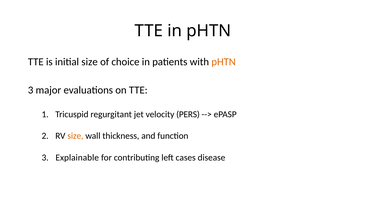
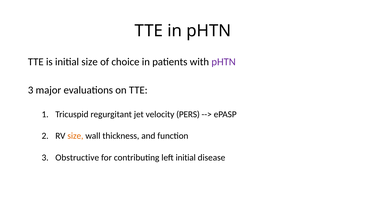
pHTN colour: orange -> purple (224, 62)
Explainable: Explainable -> Obstructive (77, 158)
left cases: cases -> initial (186, 158)
